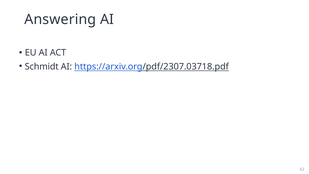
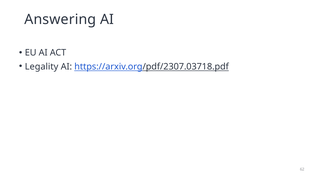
Schmidt: Schmidt -> Legality (42, 67)
